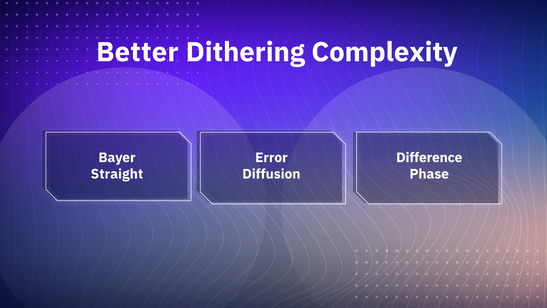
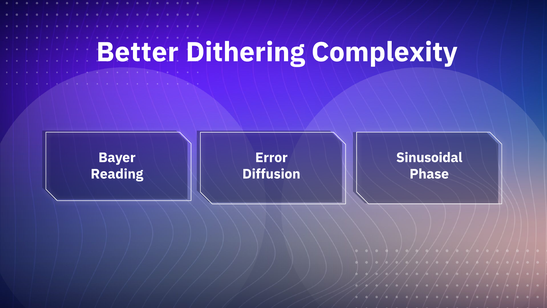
Difference: Difference -> Sinusoidal (429, 157)
Straight: Straight -> Reading (117, 174)
